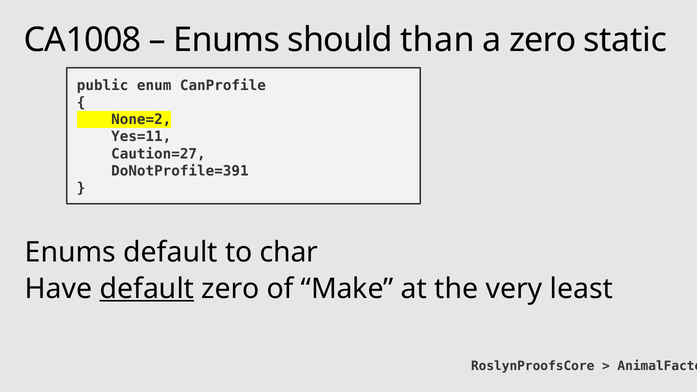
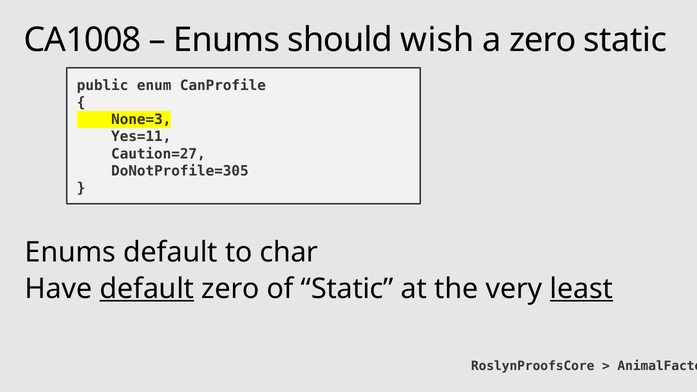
than: than -> wish (437, 40)
None=2: None=2 -> None=3 (141, 120)
DoNotProfile=391: DoNotProfile=391 -> DoNotProfile=305 (180, 171)
of Make: Make -> Static (347, 289)
least underline: none -> present (581, 289)
